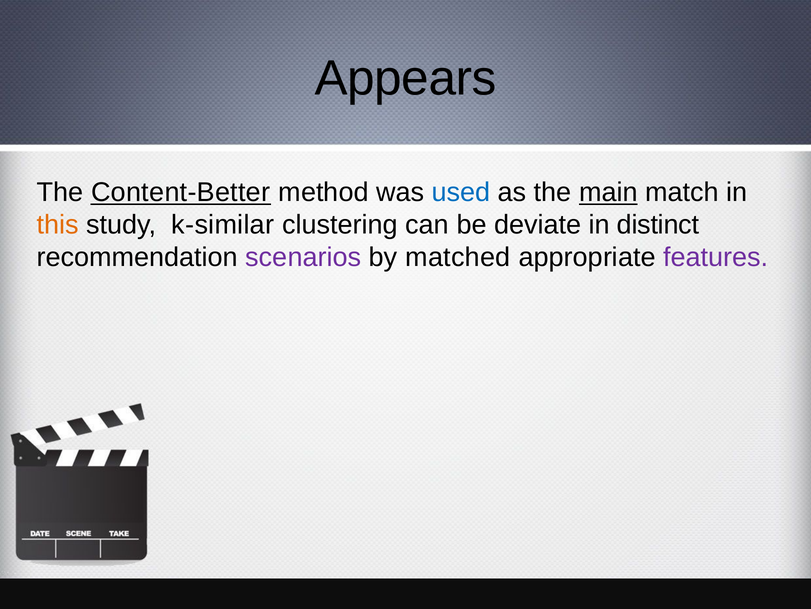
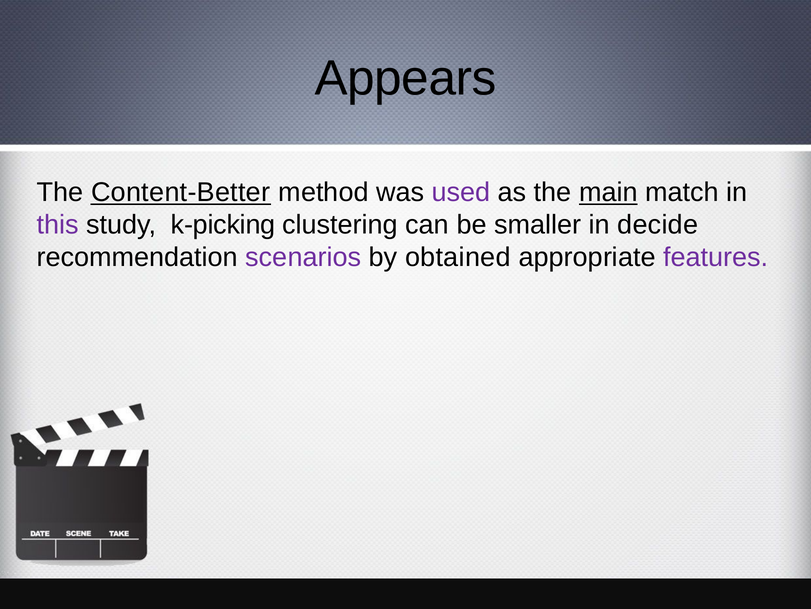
used colour: blue -> purple (461, 192)
this colour: orange -> purple (58, 225)
k-similar: k-similar -> k-picking (223, 225)
deviate: deviate -> smaller (538, 225)
distinct: distinct -> decide (658, 225)
matched: matched -> obtained (458, 257)
